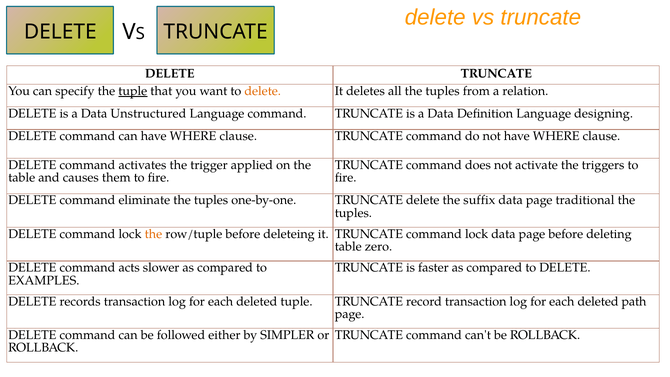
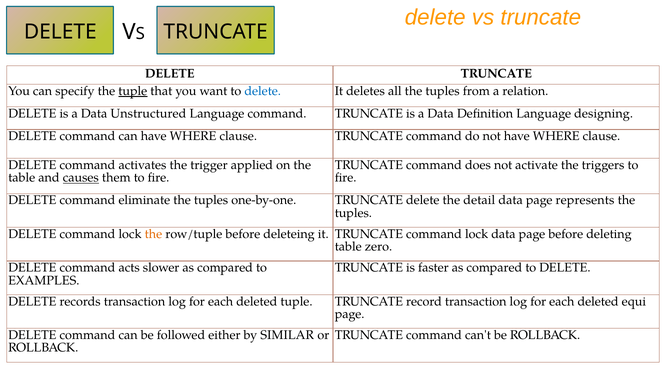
delete colour: orange -> blue (263, 91)
causes underline: none -> present (81, 178)
suffix: suffix -> detail (479, 200)
traditional: traditional -> represents (585, 200)
path: path -> equi (634, 301)
SIMPLER: SIMPLER -> SIMILAR (287, 335)
